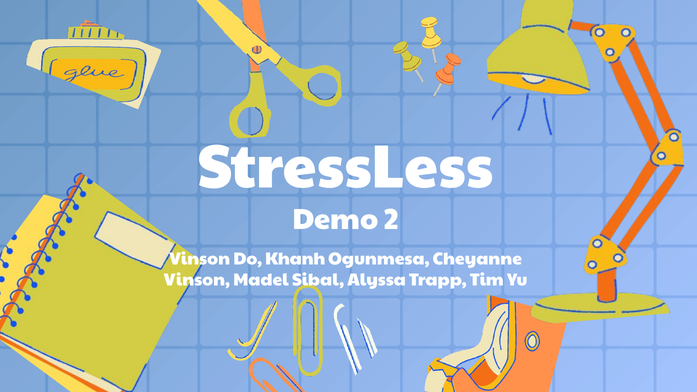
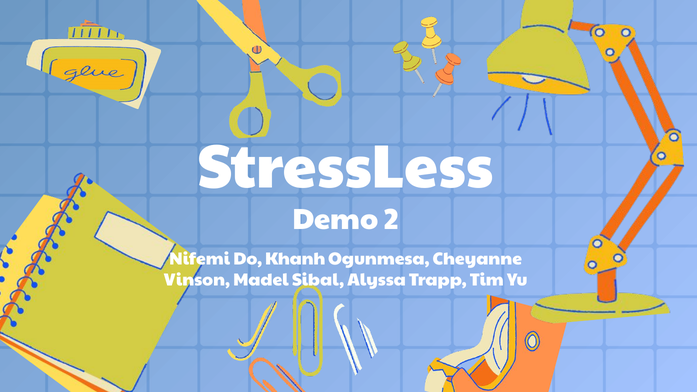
Vinson: Vinson -> Nifemi (200, 259)
